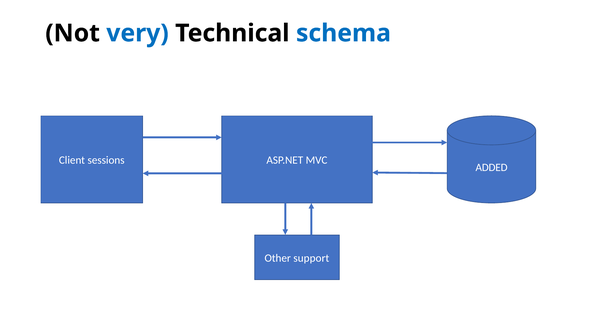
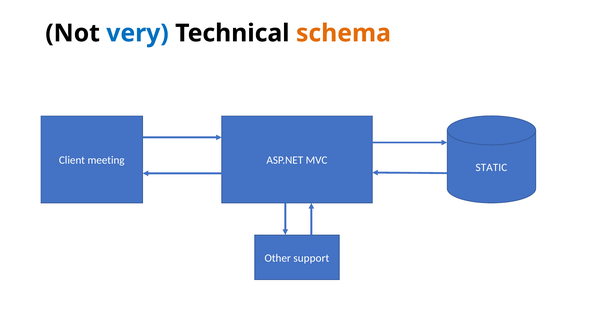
schema colour: blue -> orange (343, 33)
sessions: sessions -> meeting (106, 160)
ADDED: ADDED -> STATIC (491, 168)
